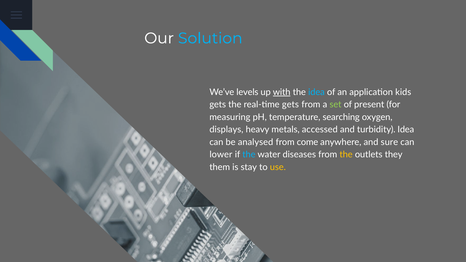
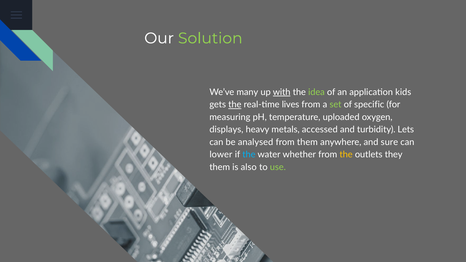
Solution colour: light blue -> light green (210, 38)
levels: levels -> many (247, 92)
idea colour: light blue -> light green (316, 92)
the underline: none -> present (235, 105)
real-time gets: gets -> lives (291, 105)
present: present -> specific (369, 105)
searching: searching -> uploaded (341, 117)
turbidity Idea: Idea -> Lets (406, 130)
from come: come -> them (307, 142)
diseases: diseases -> whether (299, 155)
stay: stay -> also (249, 167)
use colour: yellow -> light green (278, 167)
